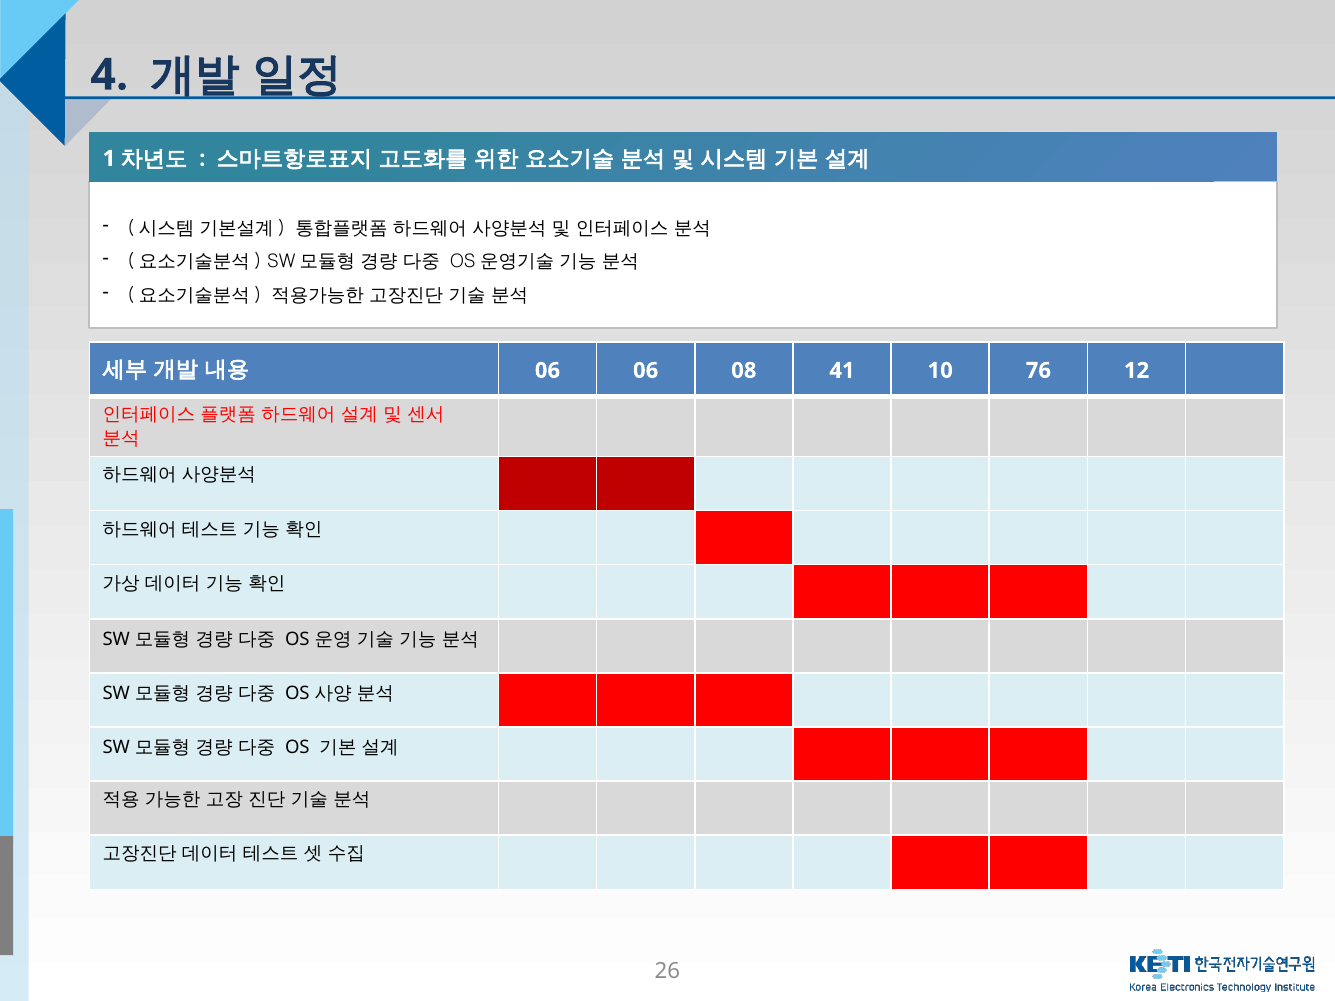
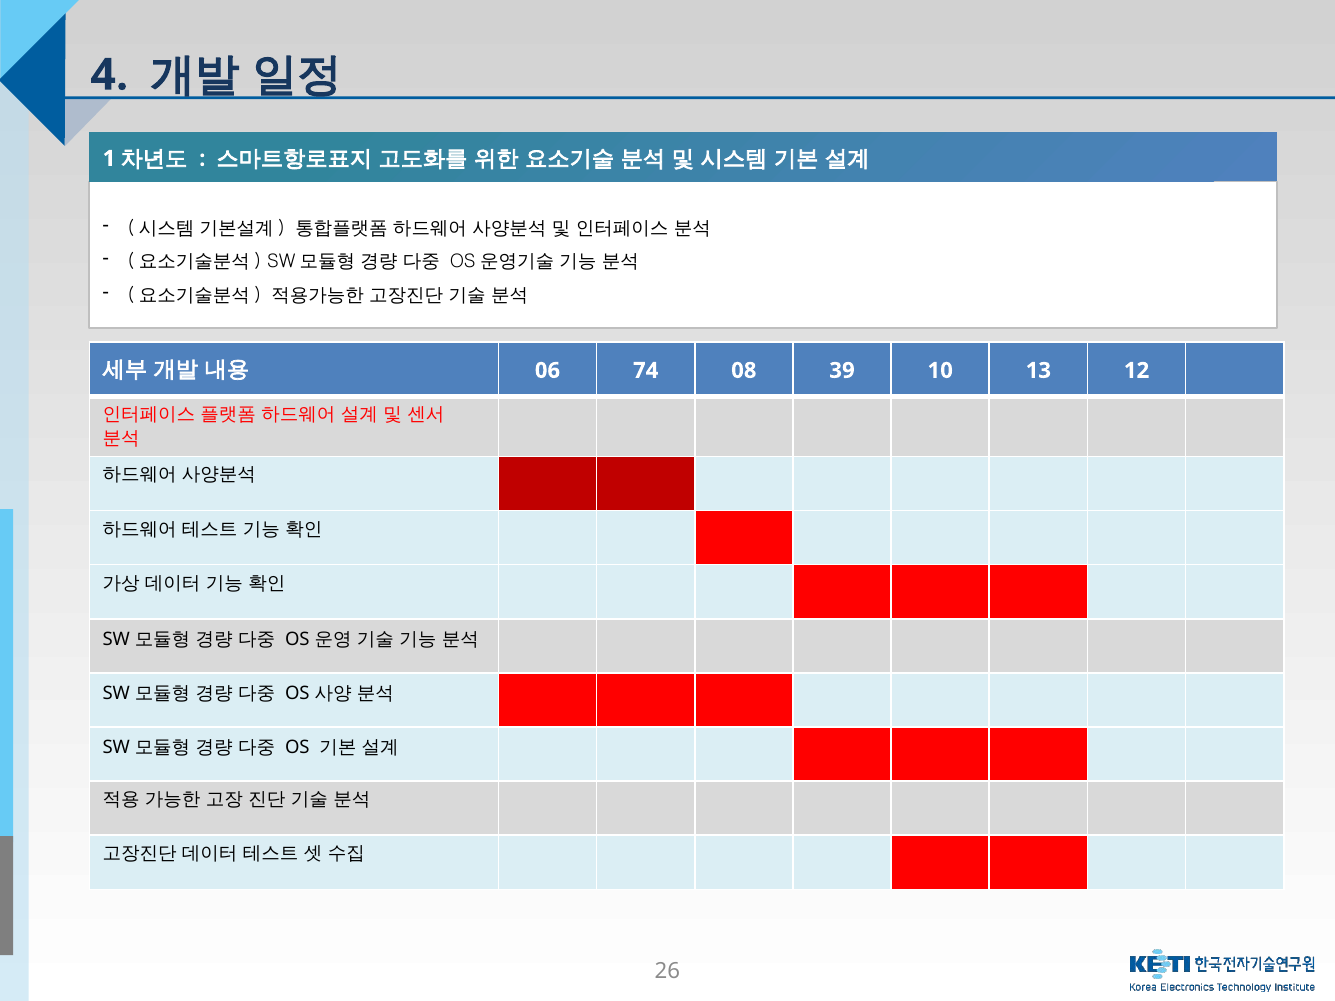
06 06: 06 -> 74 (646, 371)
41: 41 -> 39 (842, 371)
76: 76 -> 13 (1038, 371)
